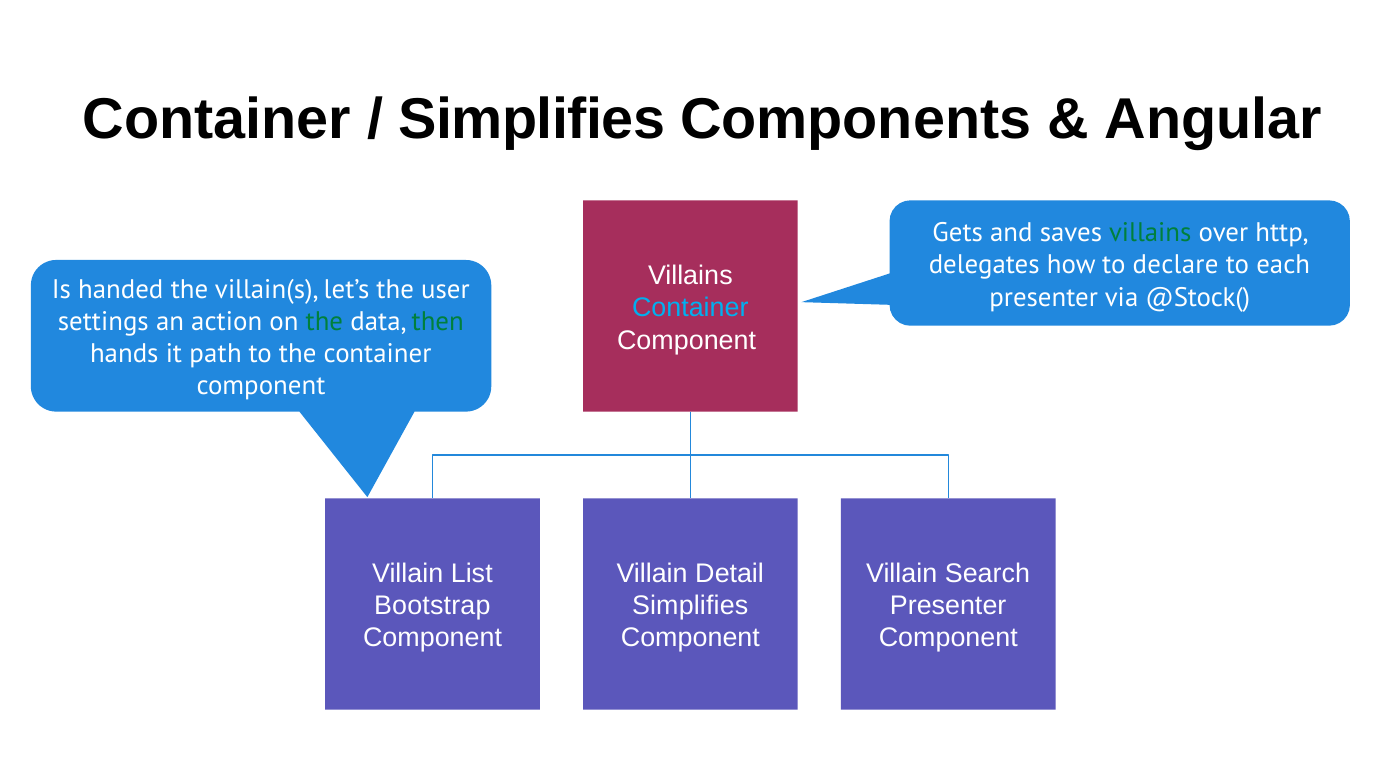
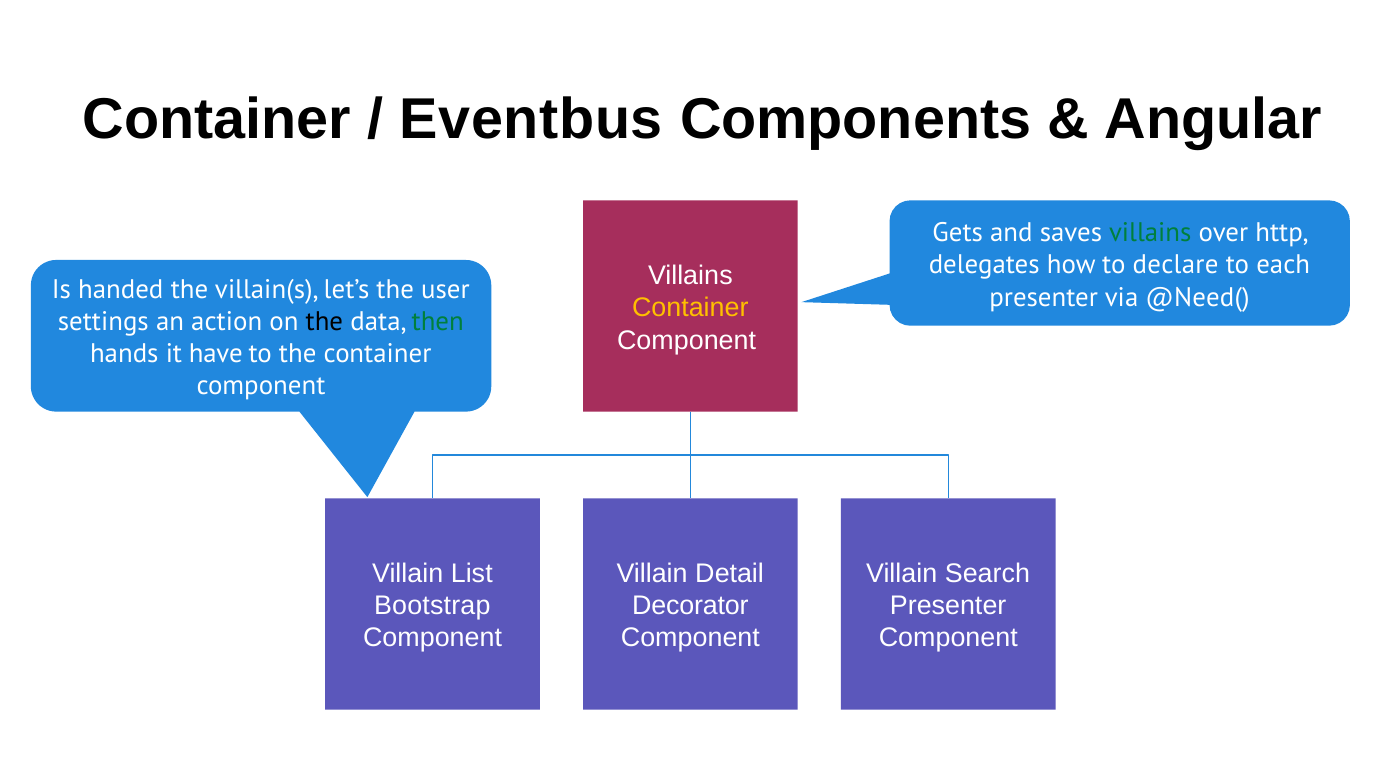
Simplifies: Simplifies -> Eventbus (531, 120)
@Stock(: @Stock( -> @Need( (1198, 297)
Container colour: light blue -> yellow (690, 308)
the colour: green -> black (324, 321)
path: path -> have (216, 354)
Simplifies: Simplifies -> Decorator (690, 606)
